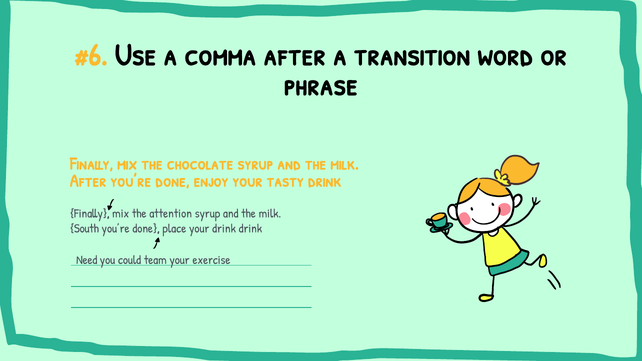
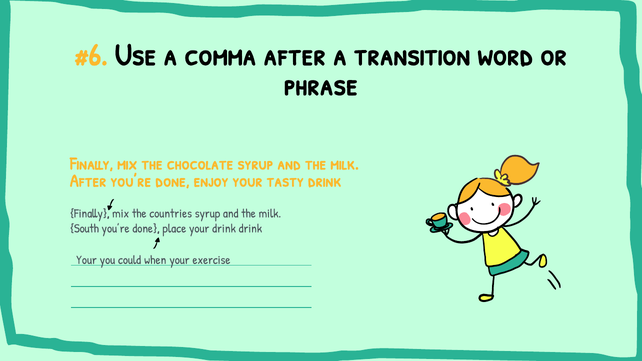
attention: attention -> countries (171, 214)
Need: Need -> Your (87, 260)
team: team -> when (155, 260)
